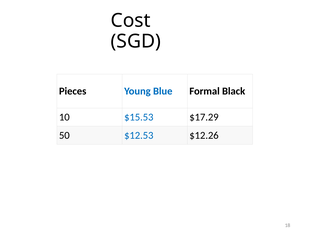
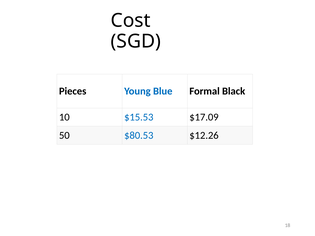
$17.29: $17.29 -> $17.09 (204, 117)
$12.53: $12.53 -> $80.53 (139, 135)
